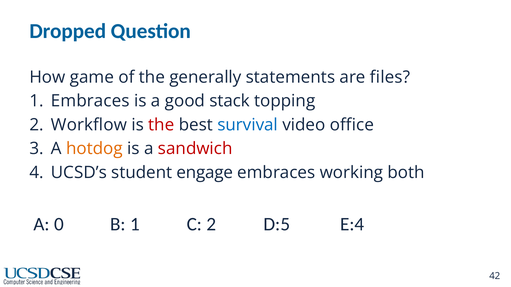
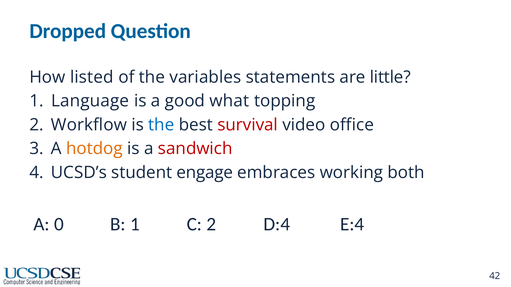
game: game -> listed (92, 77)
generally: generally -> variables (205, 77)
files: files -> little (390, 77)
1 Embraces: Embraces -> Language (90, 101)
stack: stack -> what (229, 101)
the colour: red -> blue (161, 125)
survival colour: blue -> red (248, 125)
D:5: D:5 -> D:4 (277, 225)
